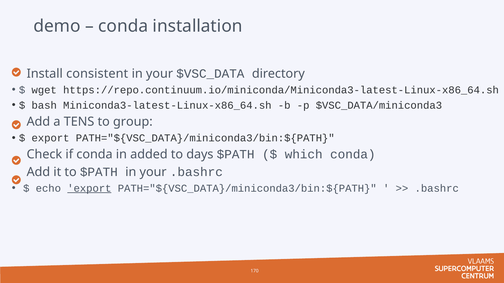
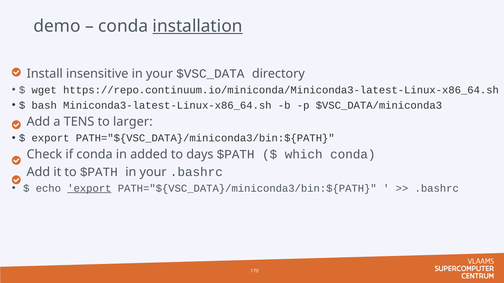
installation underline: none -> present (198, 26)
consistent: consistent -> insensitive (97, 74)
group: group -> larger (133, 122)
